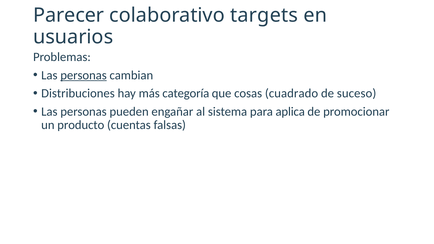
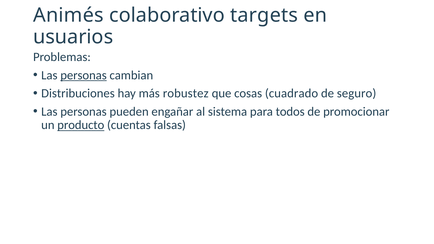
Parecer: Parecer -> Animés (68, 15)
categoría: categoría -> robustez (186, 93)
suceso: suceso -> seguro (357, 93)
aplica: aplica -> todos (290, 112)
producto underline: none -> present (81, 125)
